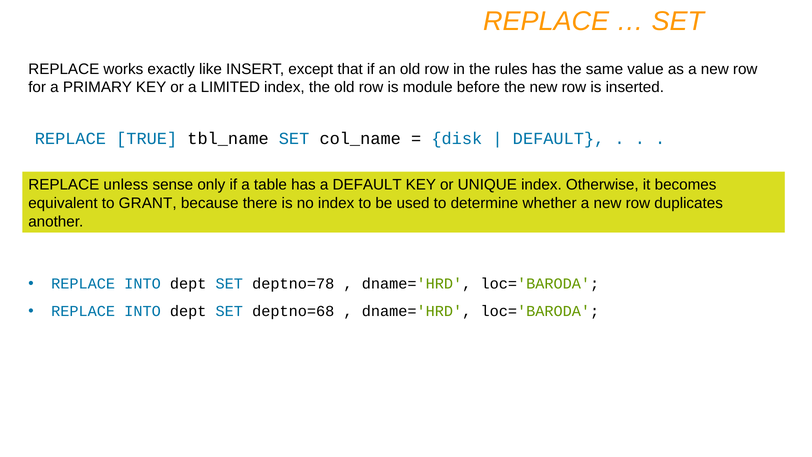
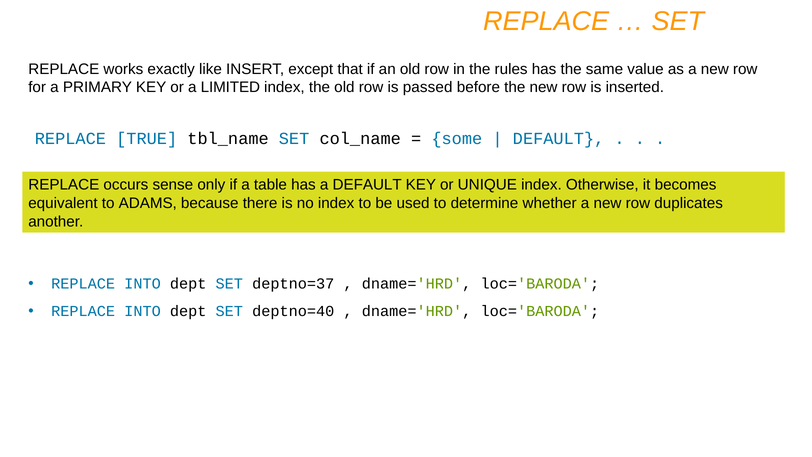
module: module -> passed (428, 87)
disk: disk -> some (457, 139)
unless: unless -> occurs (126, 185)
GRANT: GRANT -> ADAMS (148, 203)
deptno=78: deptno=78 -> deptno=37 (293, 284)
deptno=68: deptno=68 -> deptno=40 (293, 311)
